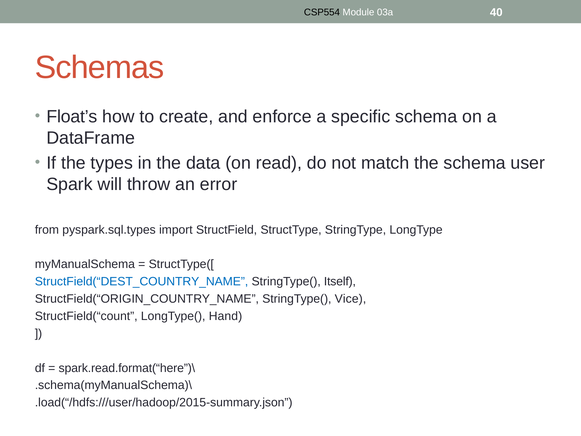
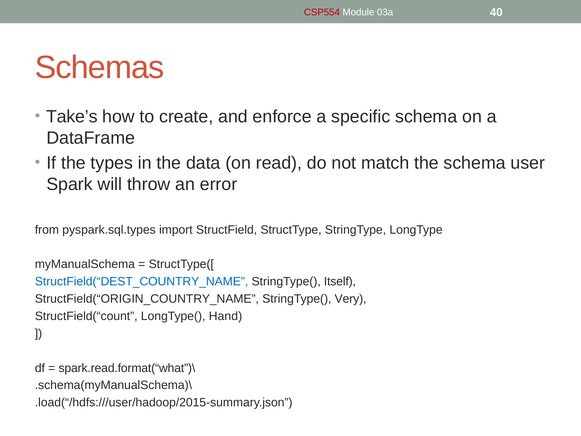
CSP554 colour: black -> red (322, 12)
Float’s: Float’s -> Take’s (72, 116)
Vice: Vice -> Very (351, 299)
spark.read.format(“here”)\: spark.read.format(“here”)\ -> spark.read.format(“what”)\ (127, 368)
